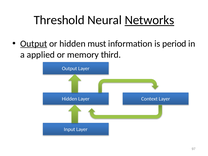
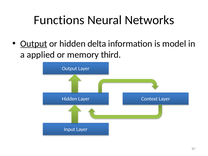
Threshold: Threshold -> Functions (59, 20)
Networks underline: present -> none (149, 20)
must: must -> delta (97, 44)
period: period -> model (174, 44)
